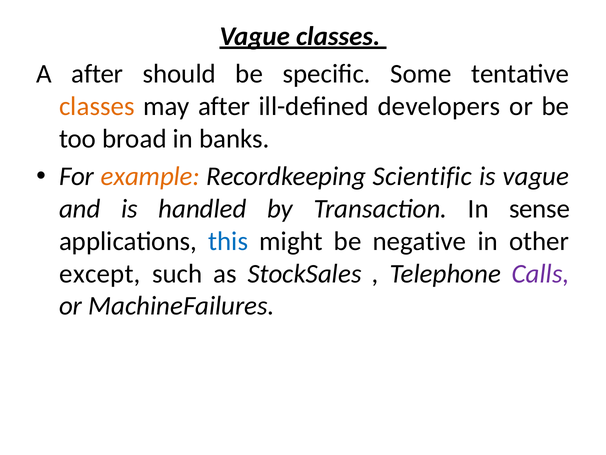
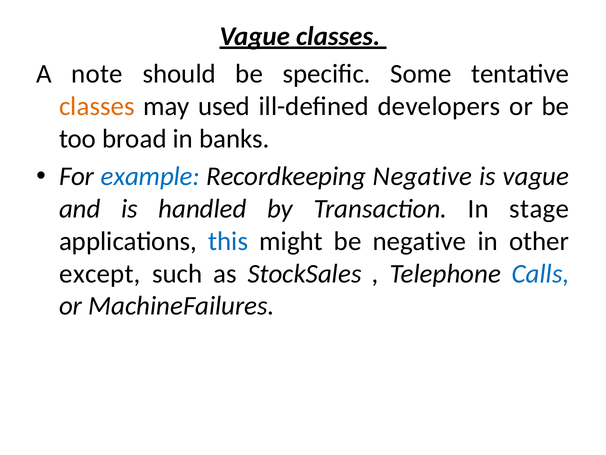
A after: after -> note (97, 74)
may after: after -> used (224, 106)
example colour: orange -> blue (150, 176)
Recordkeeping Scientific: Scientific -> Negative (423, 176)
sense: sense -> stage (539, 209)
Calls colour: purple -> blue (540, 273)
